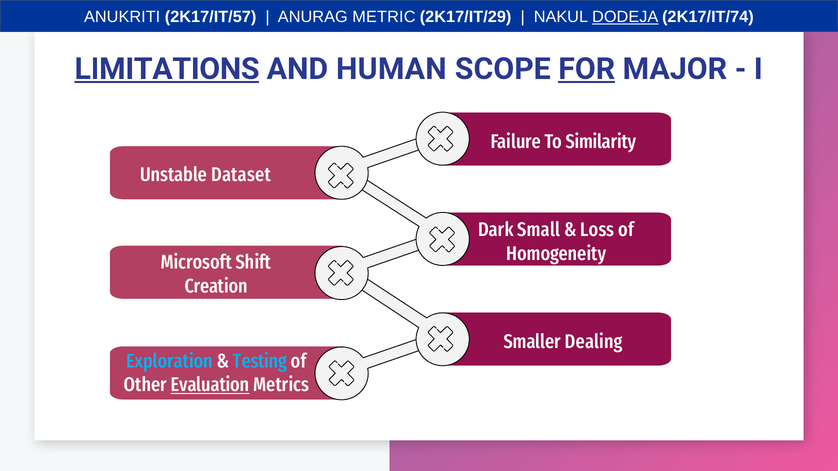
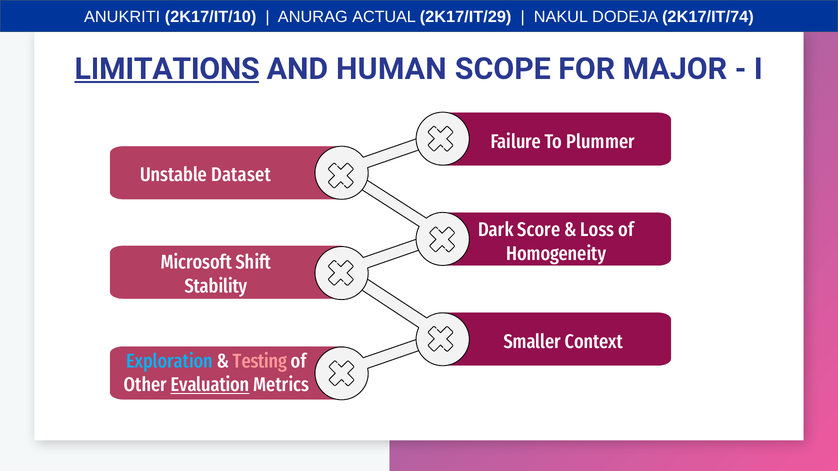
2K17/IT/57: 2K17/IT/57 -> 2K17/IT/10 (211, 17)
METRIC: METRIC -> ACTUAL (384, 17)
DODEJA underline: present -> none (625, 17)
FOR underline: present -> none (587, 69)
Similarity: Similarity -> Plummer (601, 142)
Small: Small -> Score (539, 230)
Creation: Creation -> Stability (216, 286)
Dealing: Dealing -> Context (594, 342)
Testing colour: light blue -> pink (260, 362)
